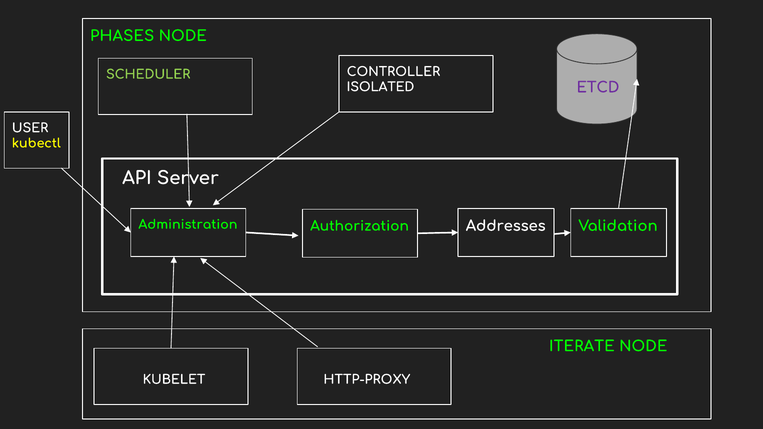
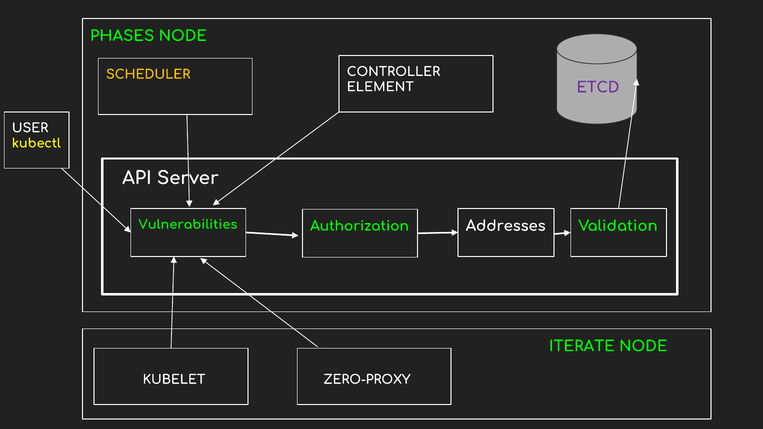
SCHEDULER colour: light green -> yellow (148, 74)
ISOLATED: ISOLATED -> ELEMENT (380, 87)
Administration: Administration -> Vulnerabilities (188, 225)
HTTP-PROXY: HTTP-PROXY -> ZERO-PROXY (367, 380)
